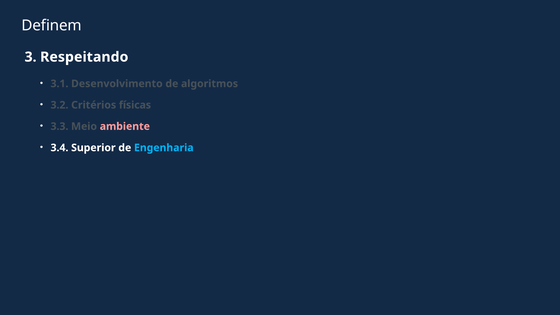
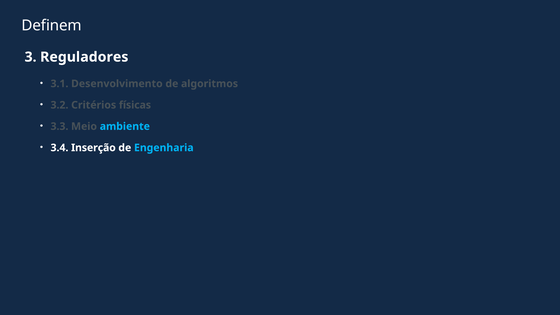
Respeitando: Respeitando -> Reguladores (84, 57)
ambiente colour: pink -> light blue (125, 126)
Superior: Superior -> Inserção (93, 148)
